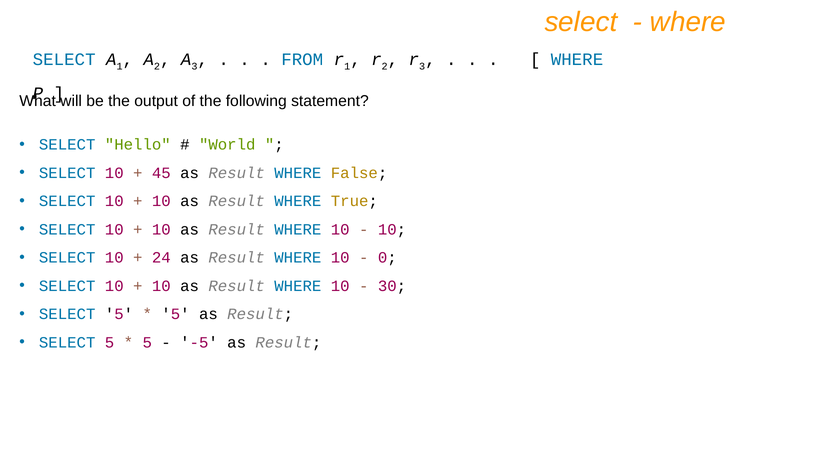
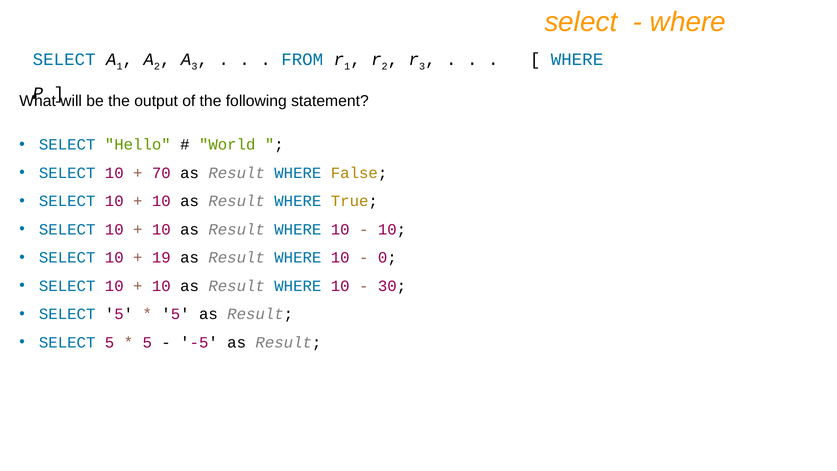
45: 45 -> 70 (161, 173)
24: 24 -> 19 (161, 258)
